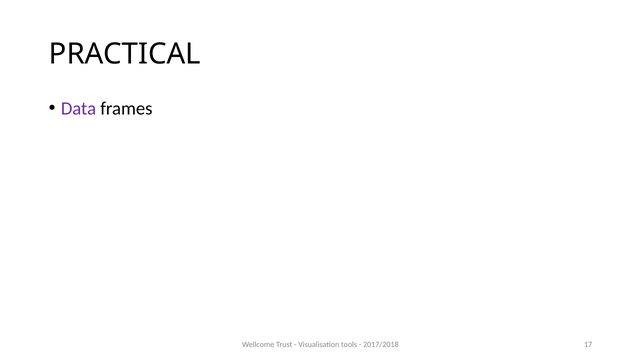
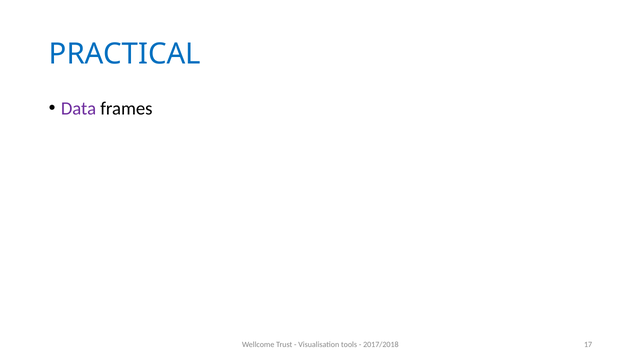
PRACTICAL colour: black -> blue (125, 54)
